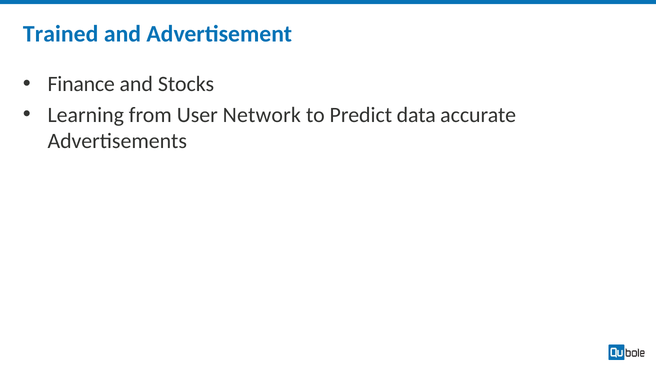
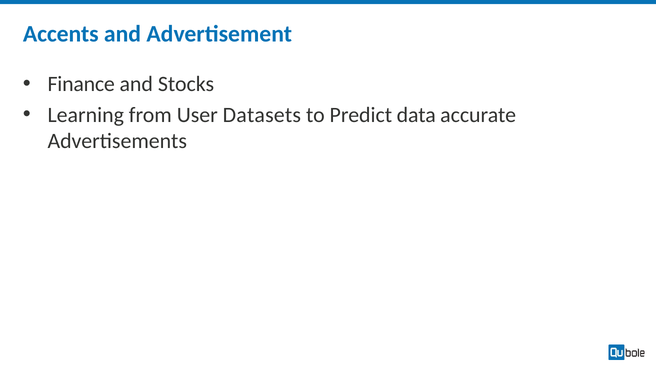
Trained: Trained -> Accents (61, 34)
Network: Network -> Datasets (262, 115)
